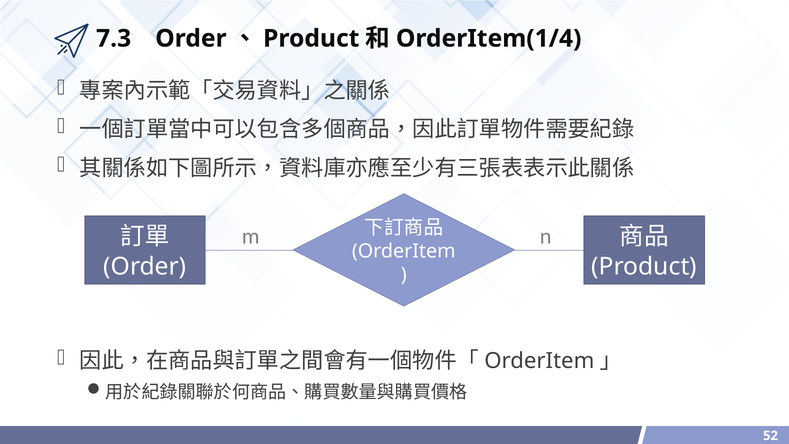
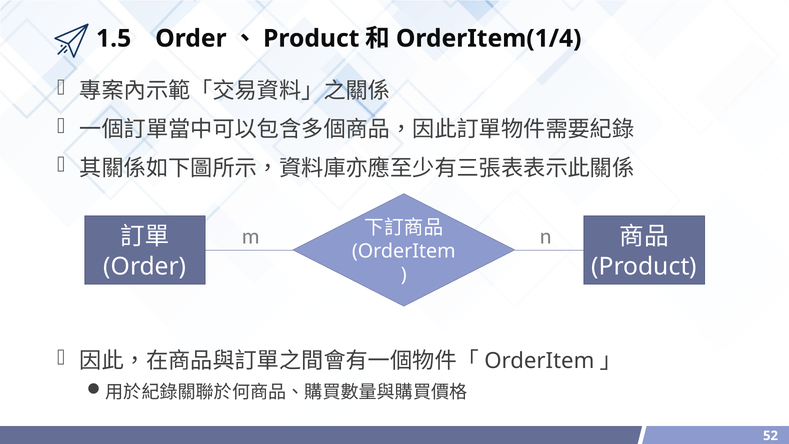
7.3: 7.3 -> 1.5 (114, 38)
